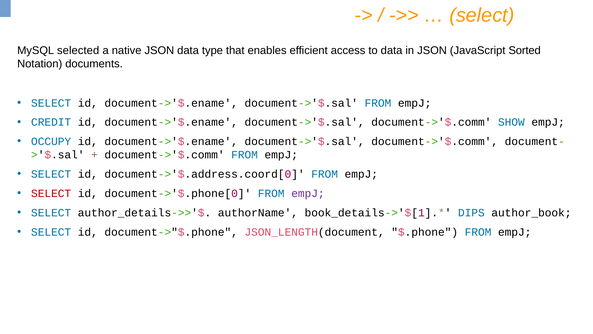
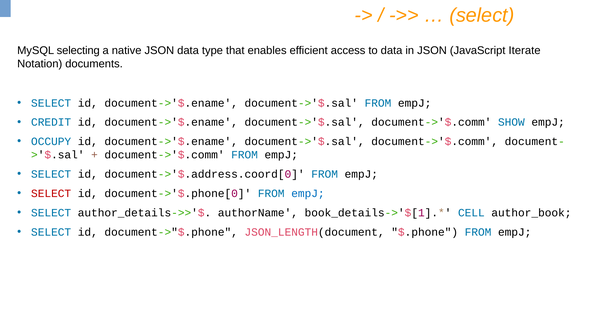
selected: selected -> selecting (78, 50)
Sorted: Sorted -> Iterate (525, 50)
empJ colour: purple -> blue (308, 193)
DIPS: DIPS -> CELL (471, 213)
